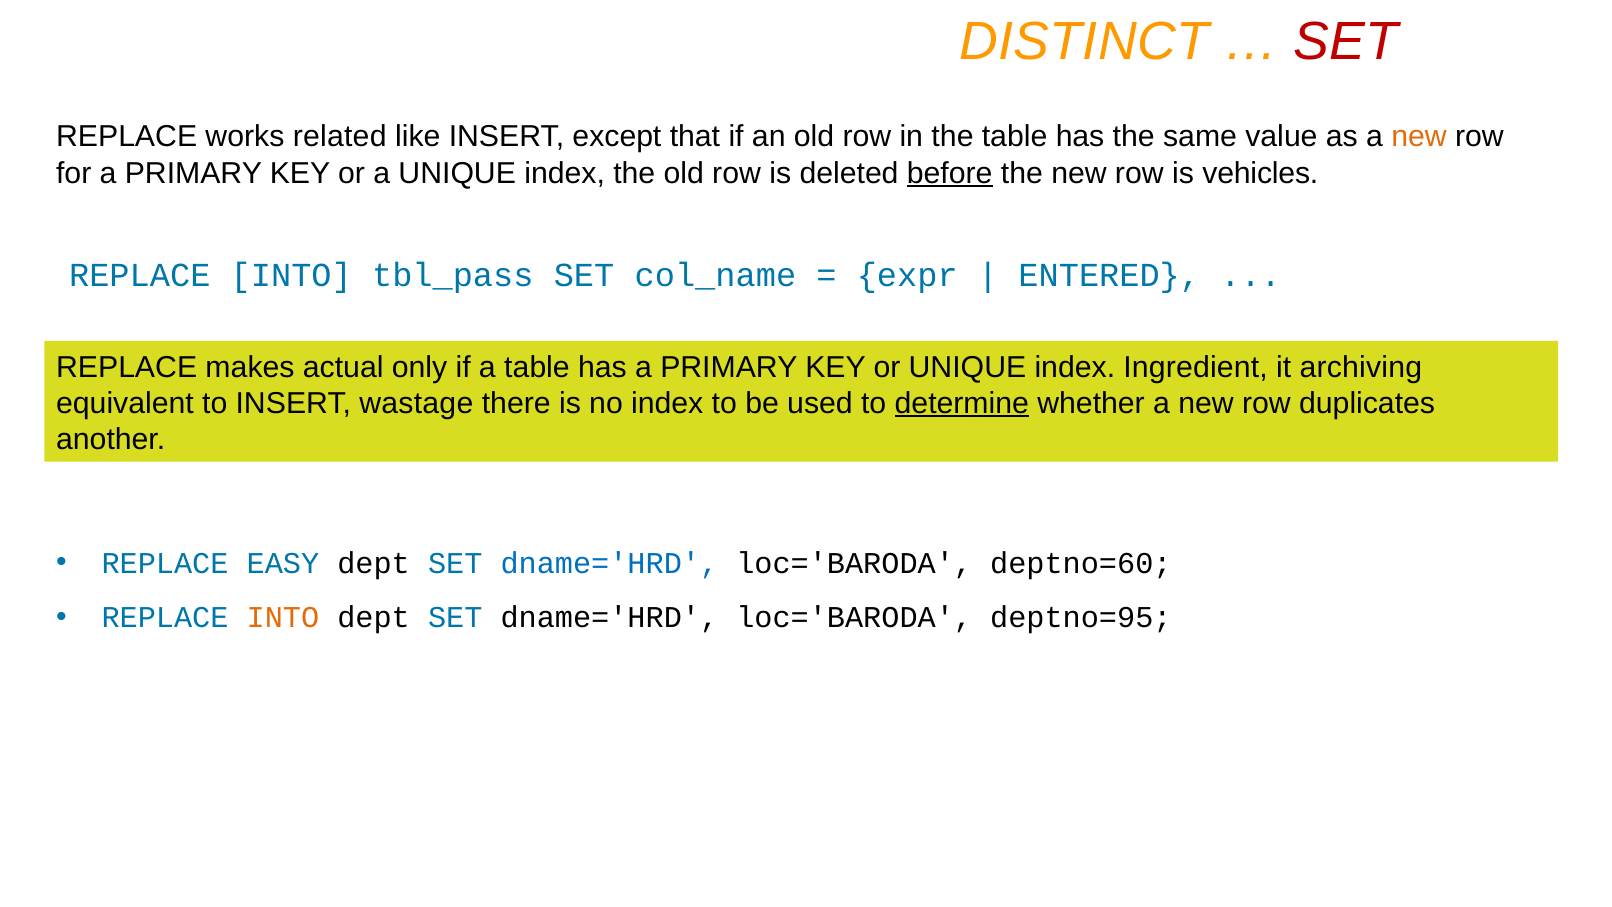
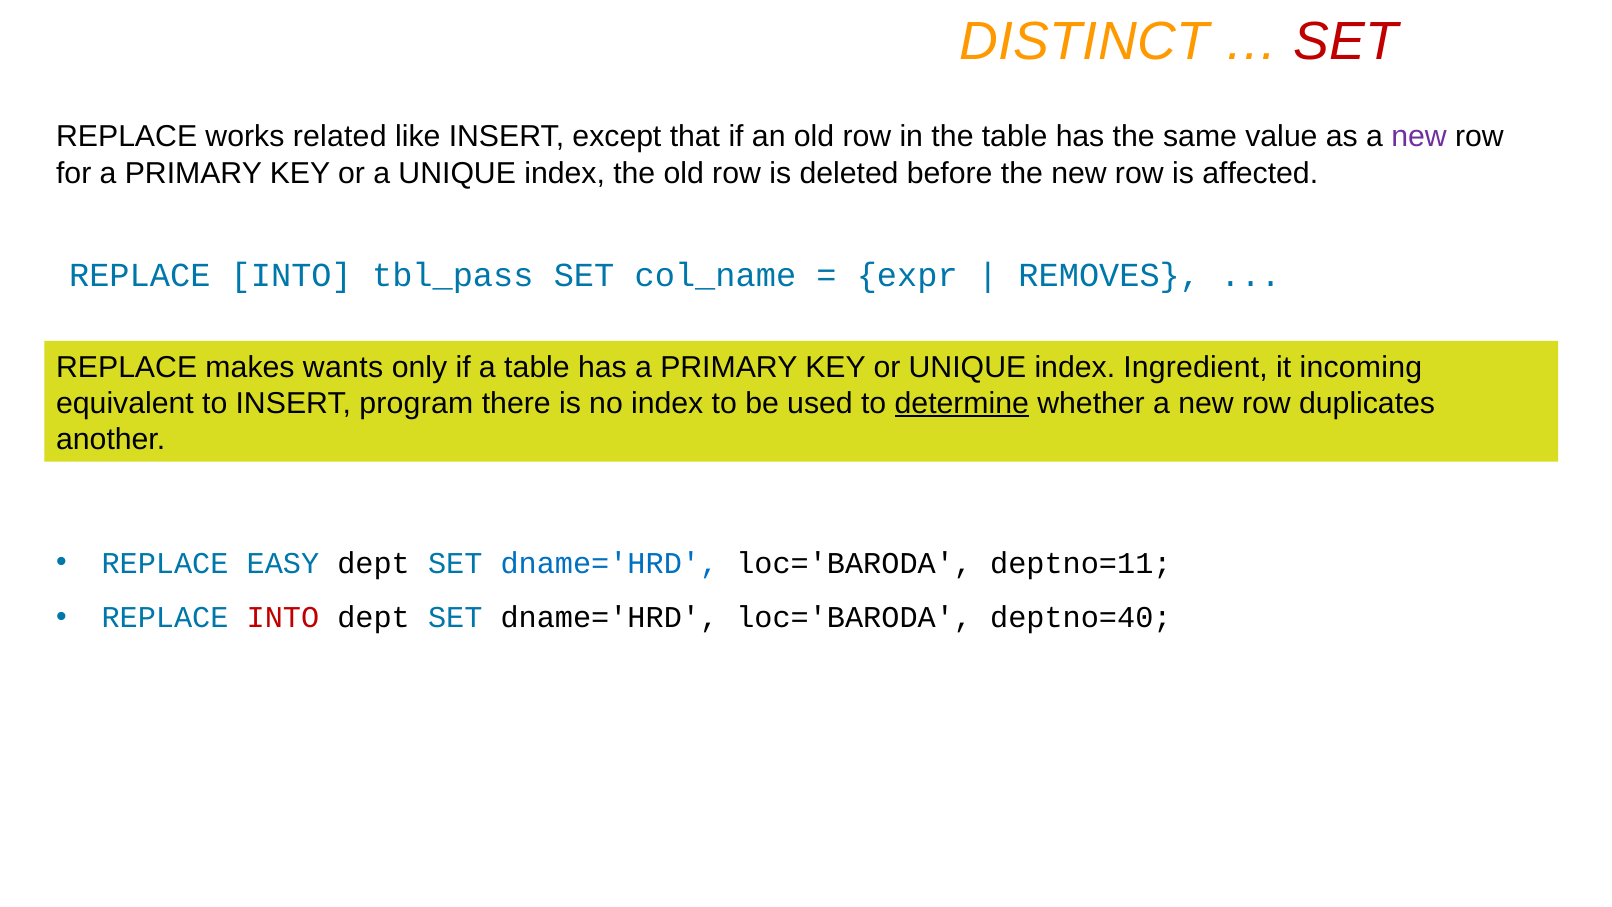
new colour: orange -> purple (1419, 137)
before underline: present -> none (950, 173)
vehicles: vehicles -> affected (1260, 173)
ENTERED: ENTERED -> REMOVES (1109, 275)
actual: actual -> wants (343, 367)
archiving: archiving -> incoming (1361, 367)
wastage: wastage -> program (416, 403)
deptno=60: deptno=60 -> deptno=11 (1081, 563)
INTO colour: orange -> red (283, 618)
deptno=95: deptno=95 -> deptno=40 (1081, 618)
